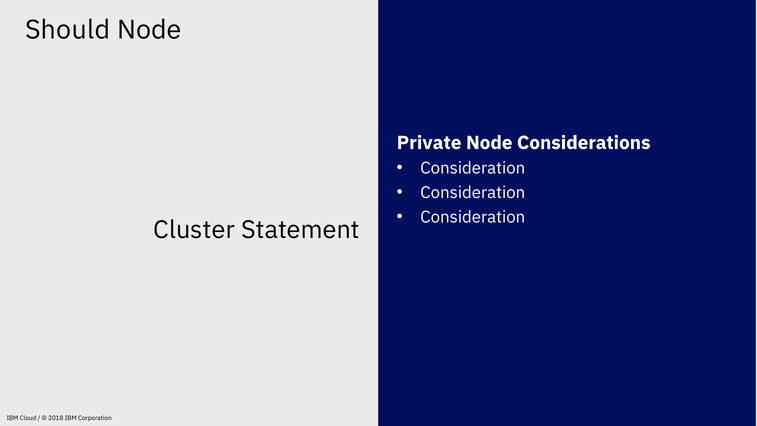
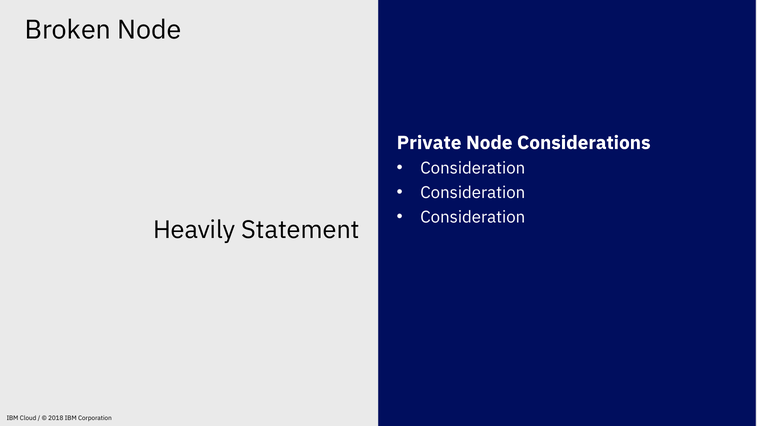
Should: Should -> Broken (68, 30)
Cluster: Cluster -> Heavily (194, 230)
